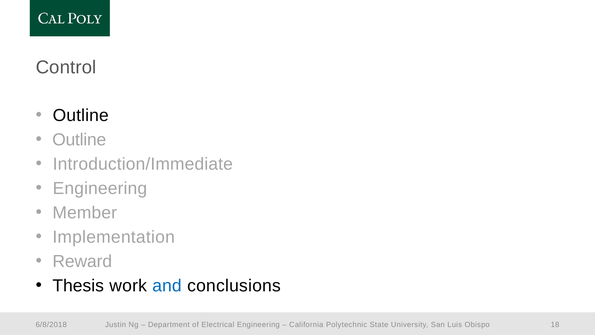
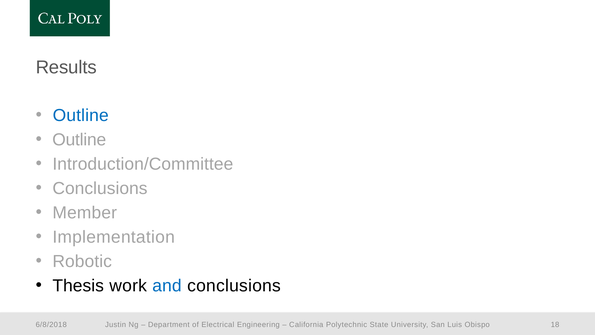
Control: Control -> Results (66, 67)
Outline colour: black -> blue (81, 115)
Introduction/Immediate: Introduction/Immediate -> Introduction/Committee (143, 164)
Engineering: Engineering -> Conclusions (100, 188)
Reward: Reward -> Robotic (82, 261)
